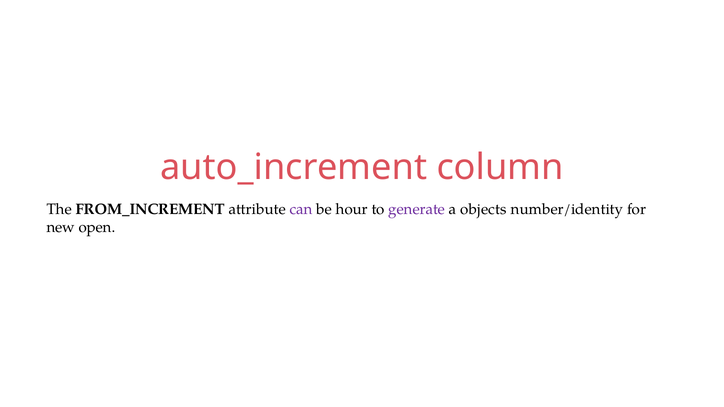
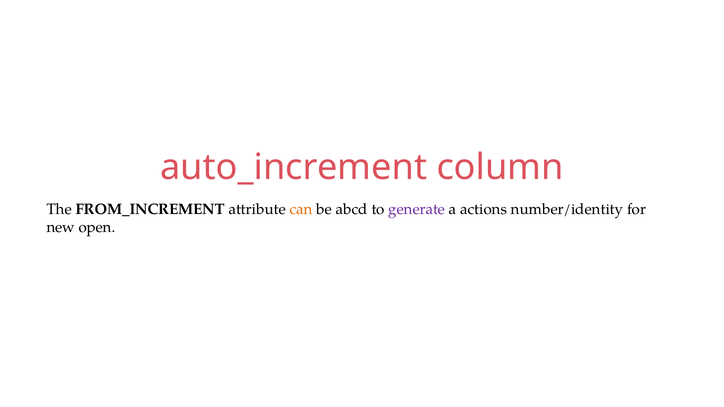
can colour: purple -> orange (301, 209)
hour: hour -> abcd (352, 209)
objects: objects -> actions (484, 209)
